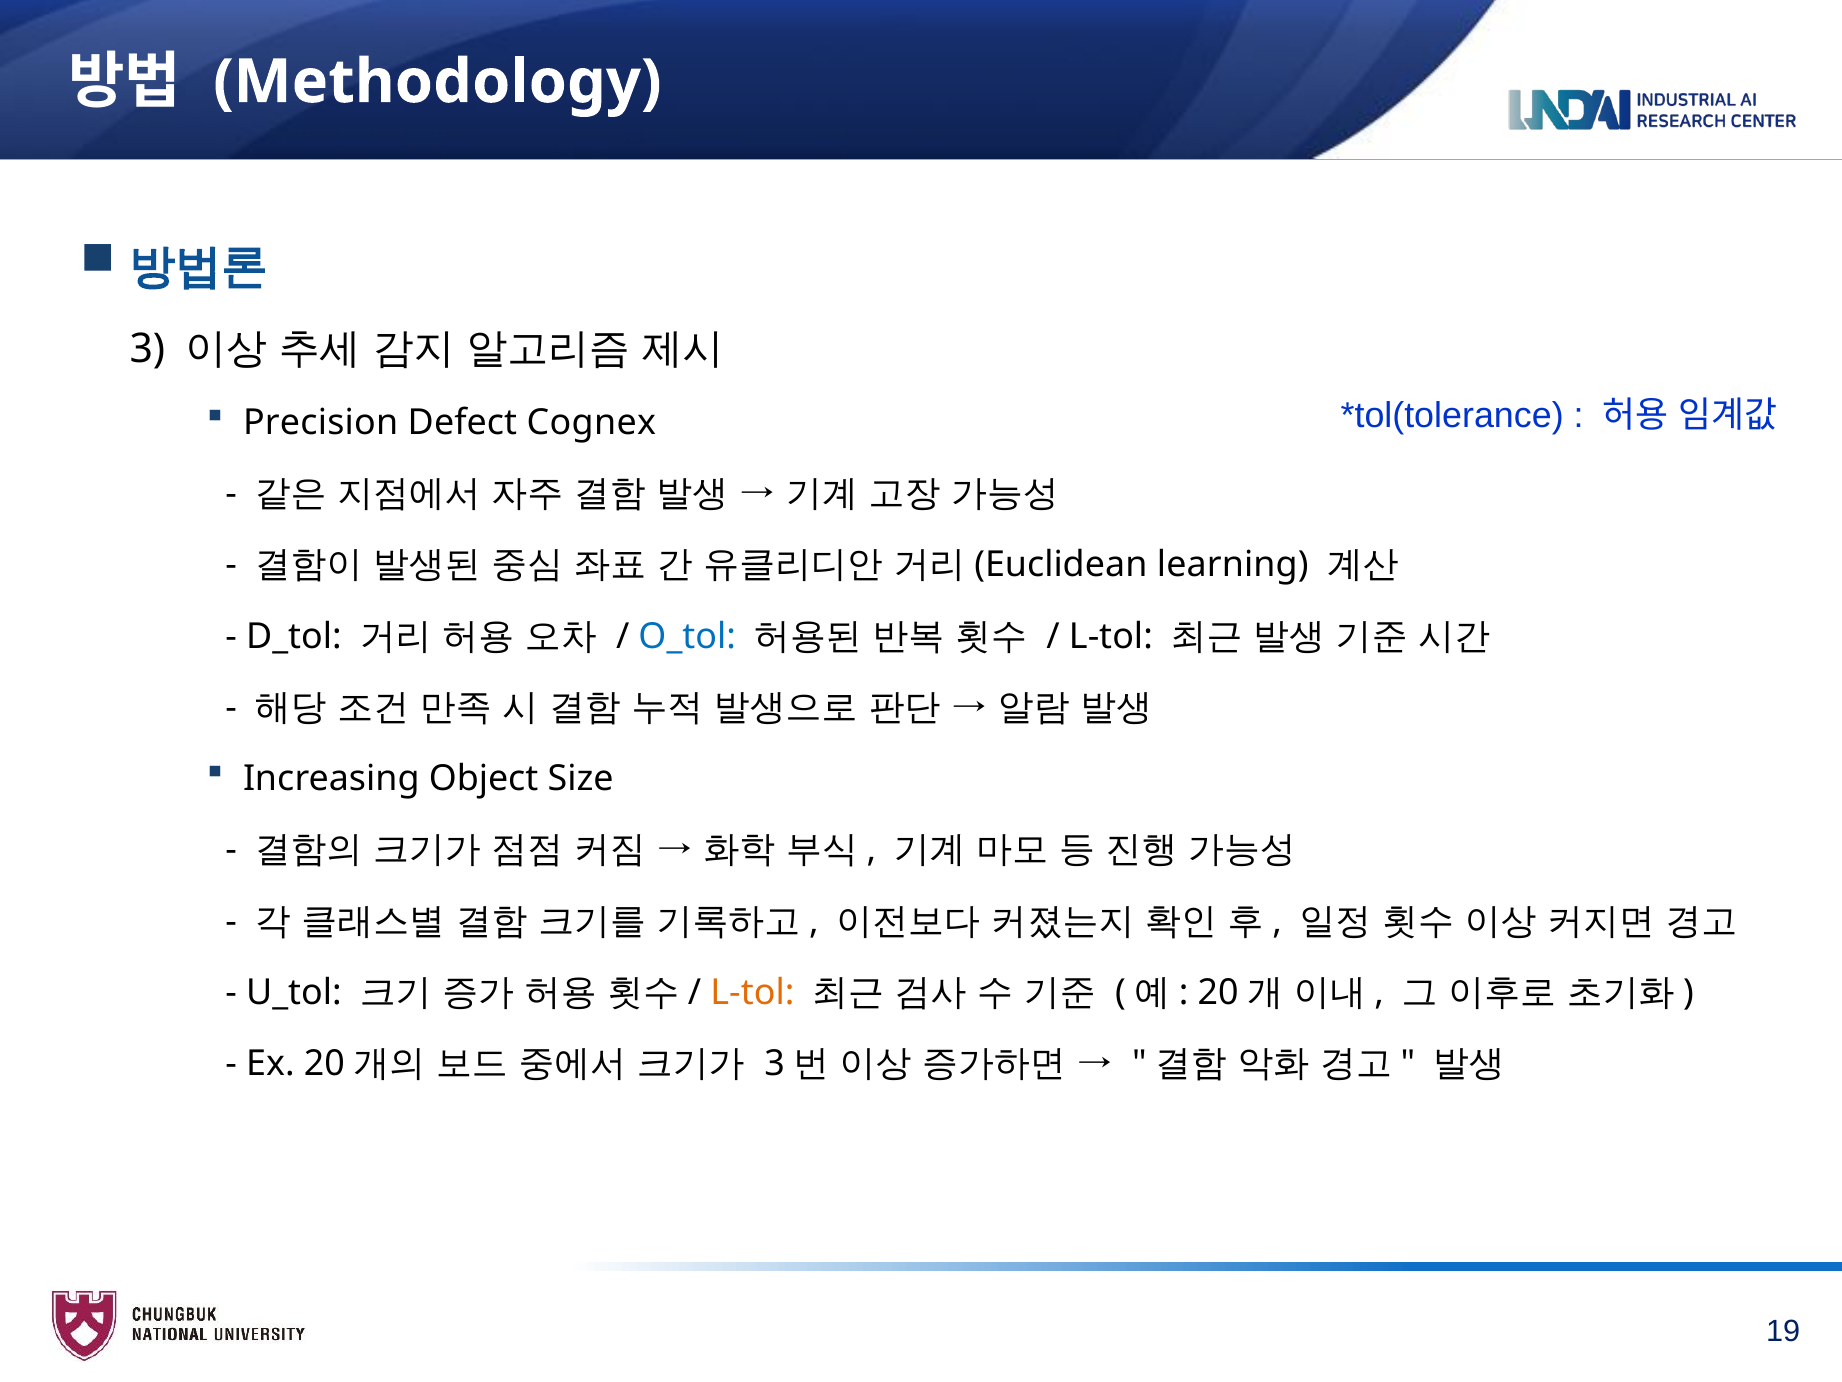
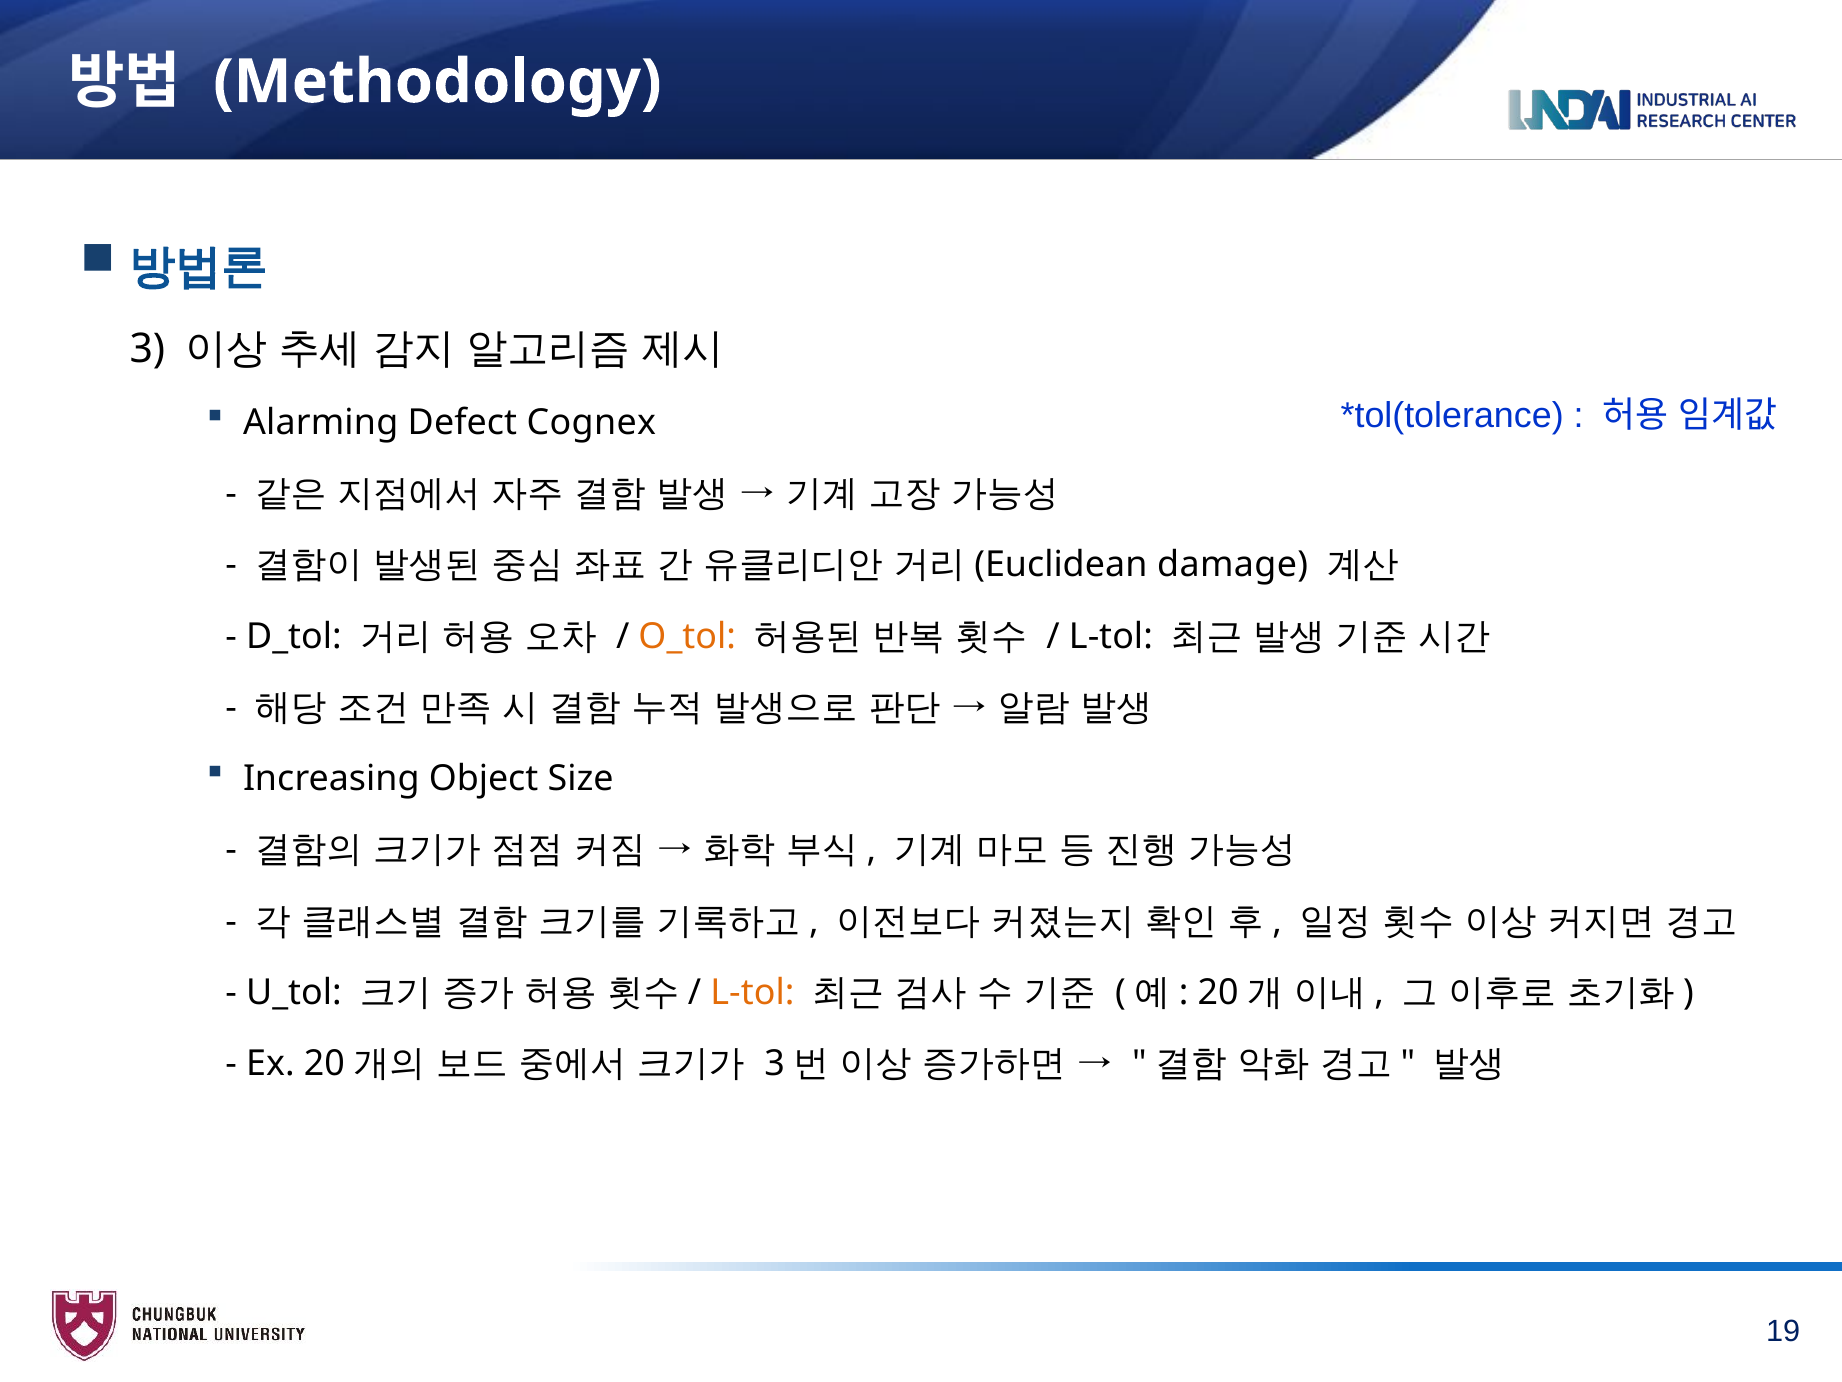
Precision: Precision -> Alarming (321, 422)
learning: learning -> damage (1233, 565)
O_tol colour: blue -> orange (687, 636)
